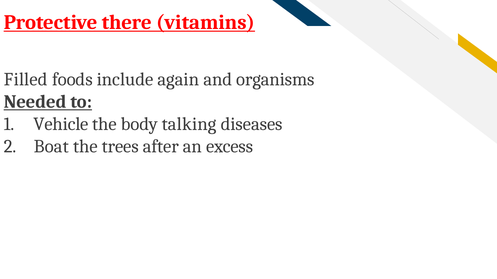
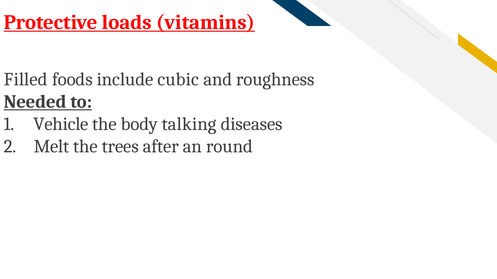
there: there -> loads (127, 22)
again: again -> cubic (178, 80)
organisms: organisms -> roughness (275, 80)
Boat: Boat -> Melt (52, 147)
excess: excess -> round (229, 147)
